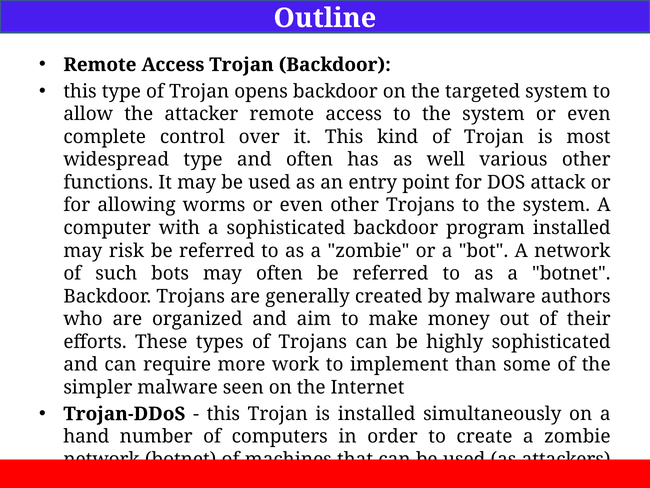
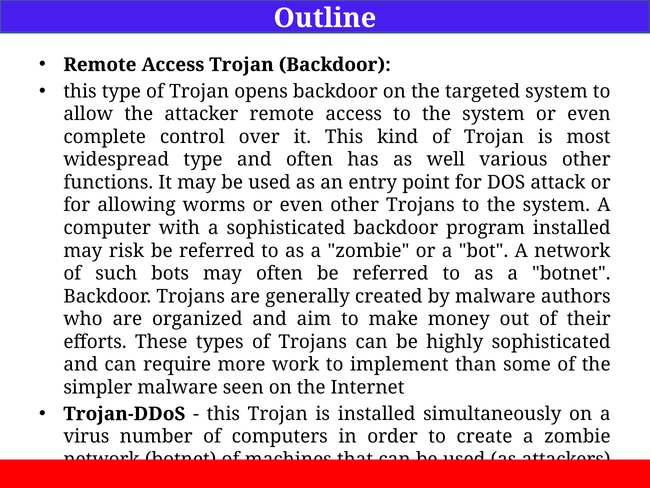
hand: hand -> virus (86, 436)
